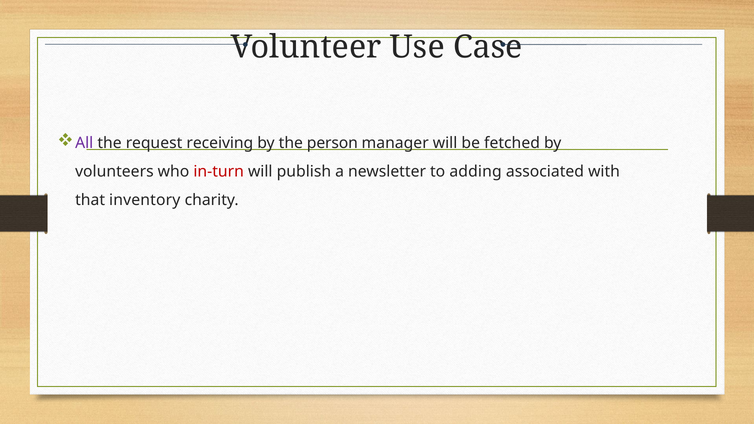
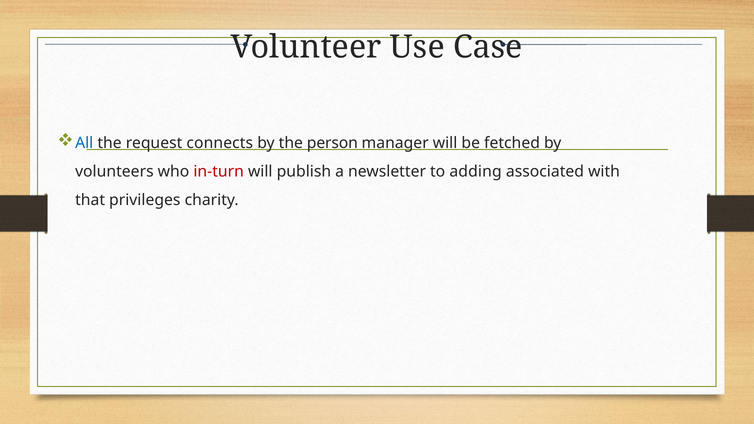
All colour: purple -> blue (84, 143)
receiving: receiving -> connects (220, 143)
inventory: inventory -> privileges (145, 200)
